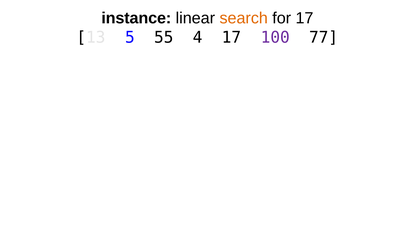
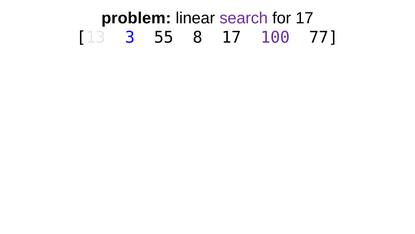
instance: instance -> problem (136, 18)
search colour: orange -> purple (244, 18)
5: 5 -> 3 (130, 38)
4: 4 -> 8 (198, 38)
